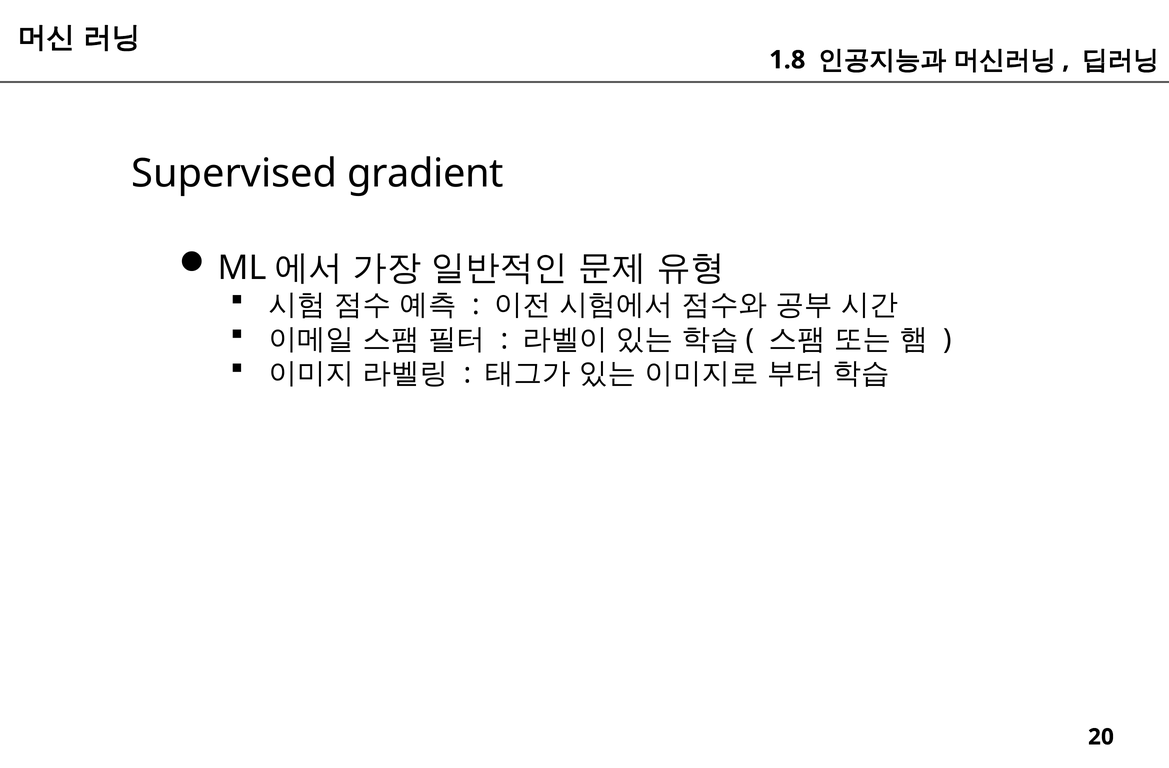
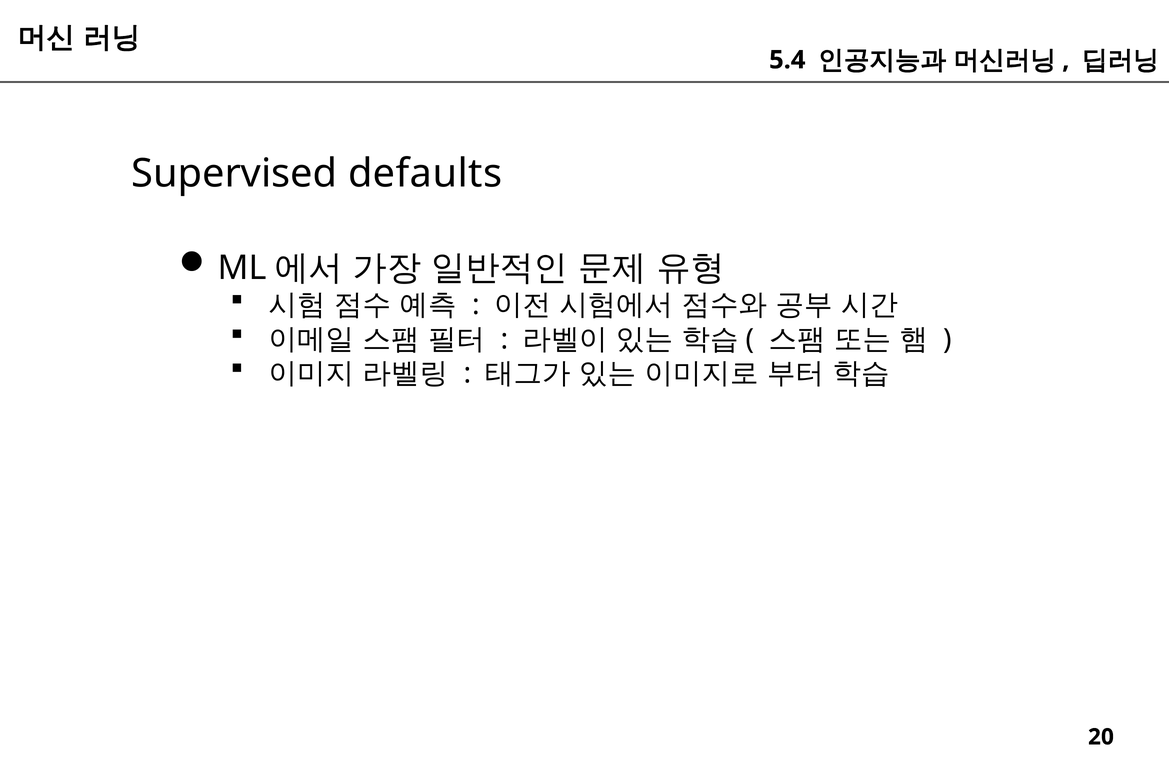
1.8: 1.8 -> 5.4 (787, 60)
gradient: gradient -> defaults (425, 174)
